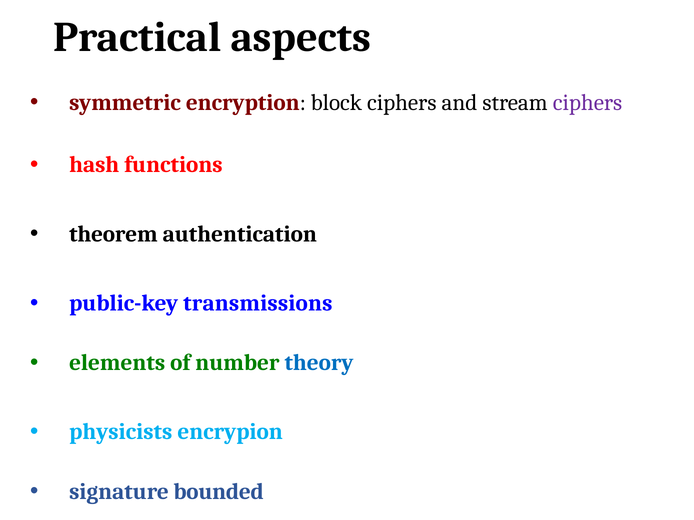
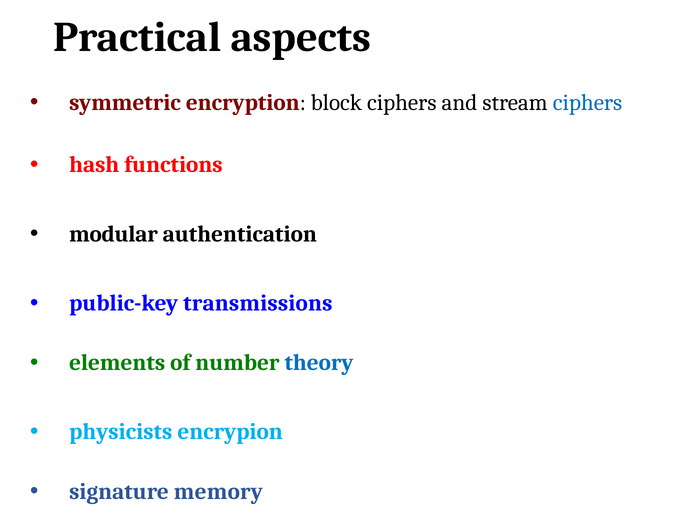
ciphers colour: purple -> blue (587, 103)
theorem: theorem -> modular (113, 234)
bounded: bounded -> memory (218, 492)
